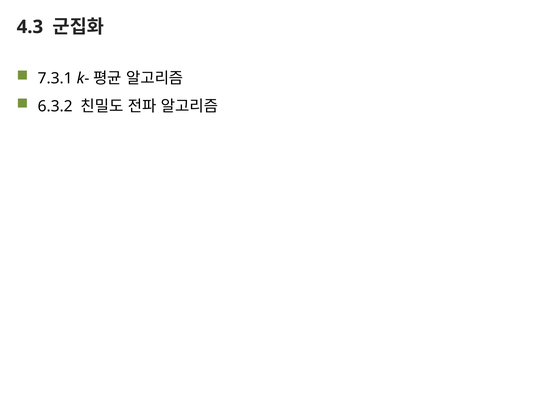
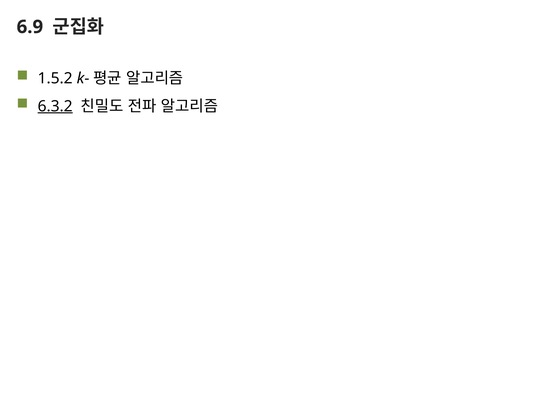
4.3: 4.3 -> 6.9 (30, 27)
7.3.1: 7.3.1 -> 1.5.2 (55, 78)
6.3.2 underline: none -> present (55, 106)
